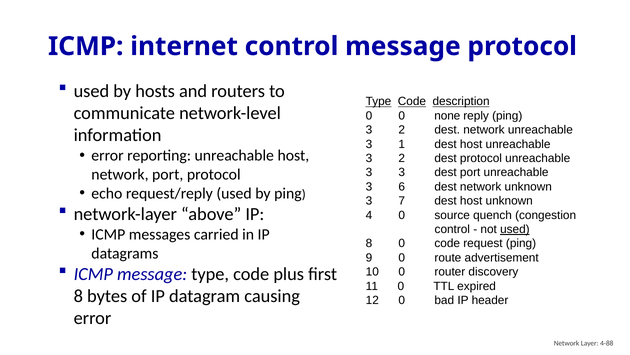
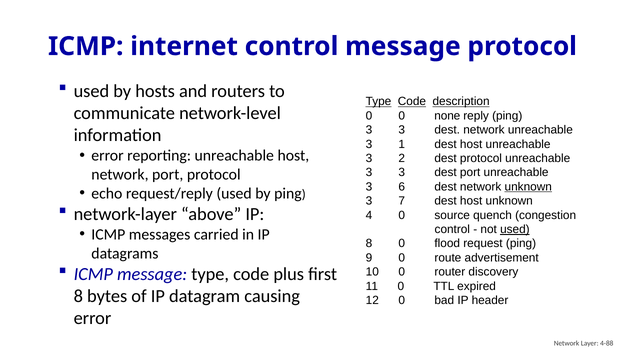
2: 2 -> 3 (402, 130)
unknown underline: none -> present (528, 186)
0 code: code -> flood (447, 243)
